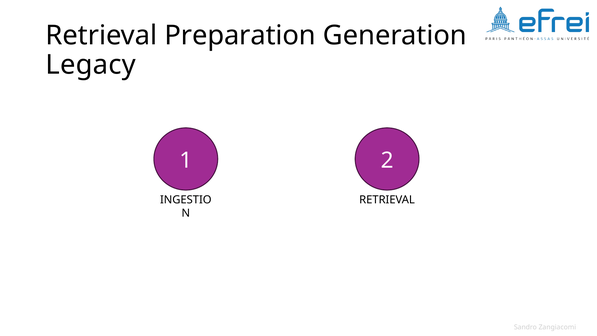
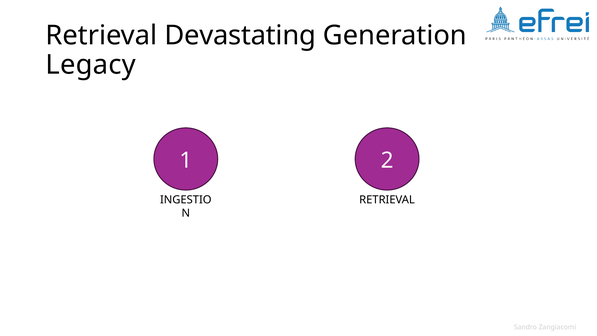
Preparation: Preparation -> Devastating (240, 35)
